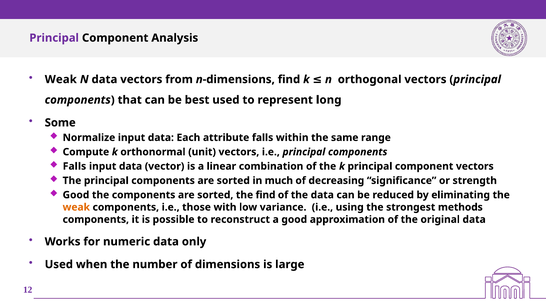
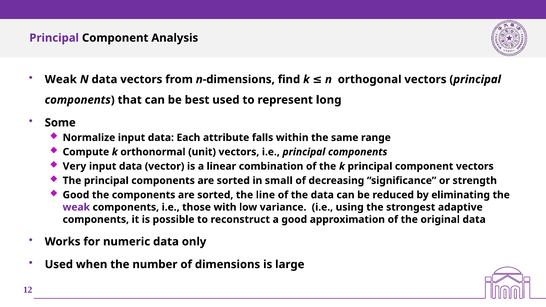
Falls: Falls -> Very (74, 166)
much: much -> small (279, 181)
the find: find -> line (265, 195)
weak colour: orange -> purple (76, 207)
methods: methods -> adaptive (460, 207)
